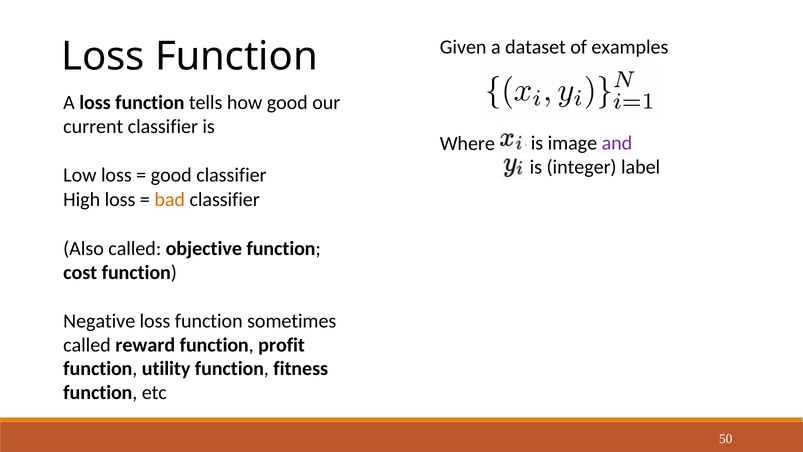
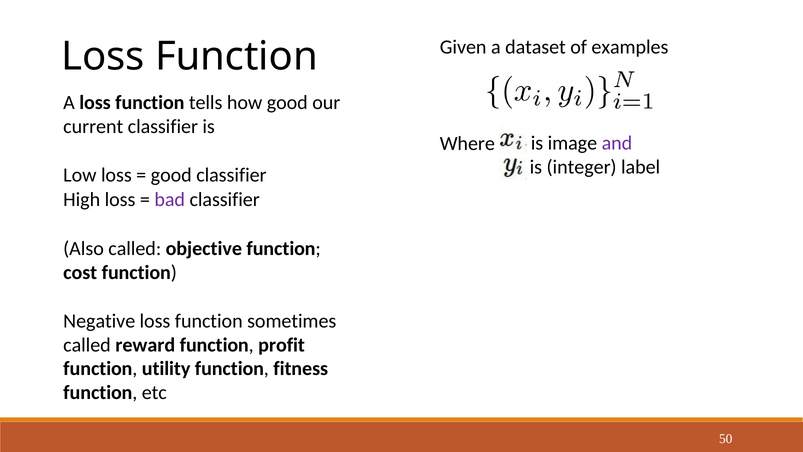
bad colour: orange -> purple (170, 199)
